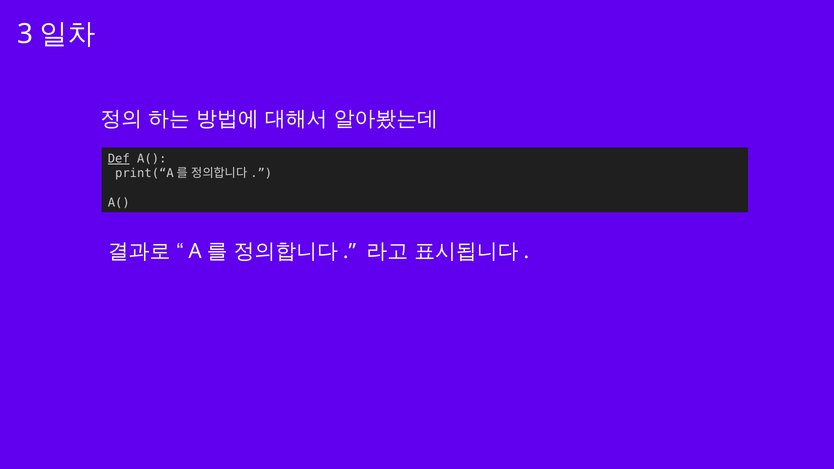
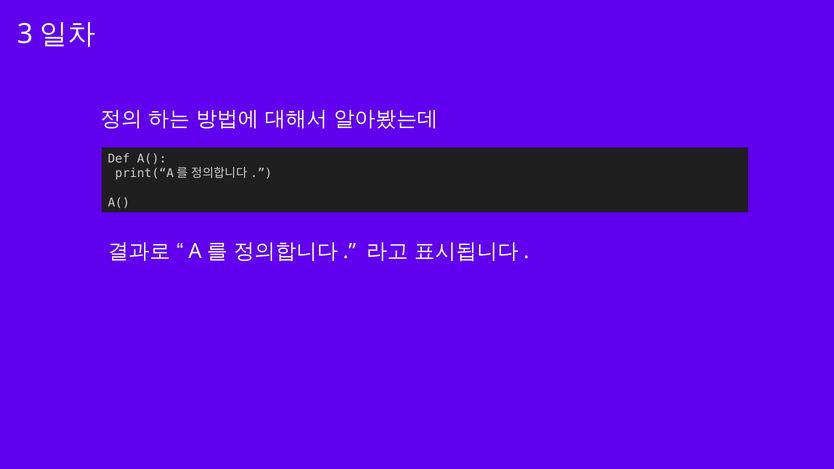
Def underline: present -> none (119, 159)
